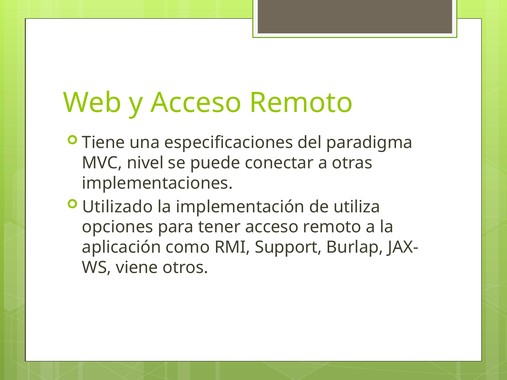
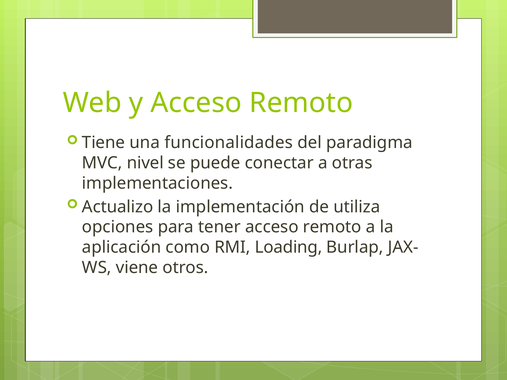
especificaciones: especificaciones -> funcionalidades (229, 143)
Utilizado: Utilizado -> Actualizo (118, 207)
Support: Support -> Loading (288, 247)
